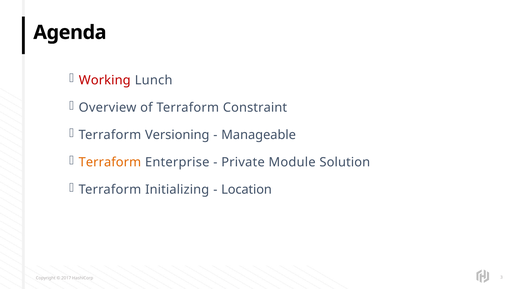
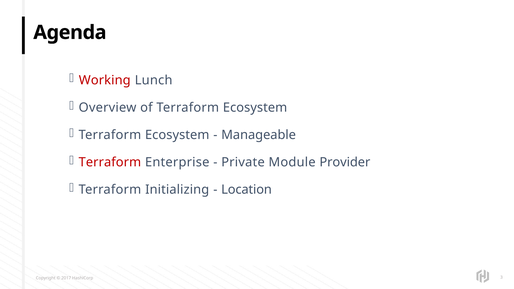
of Terraform Constraint: Constraint -> Ecosystem (255, 108)
Versioning: Versioning -> Ecosystem (177, 135)
Terraform colour: orange -> red (110, 162)
Solution: Solution -> Provider (345, 162)
